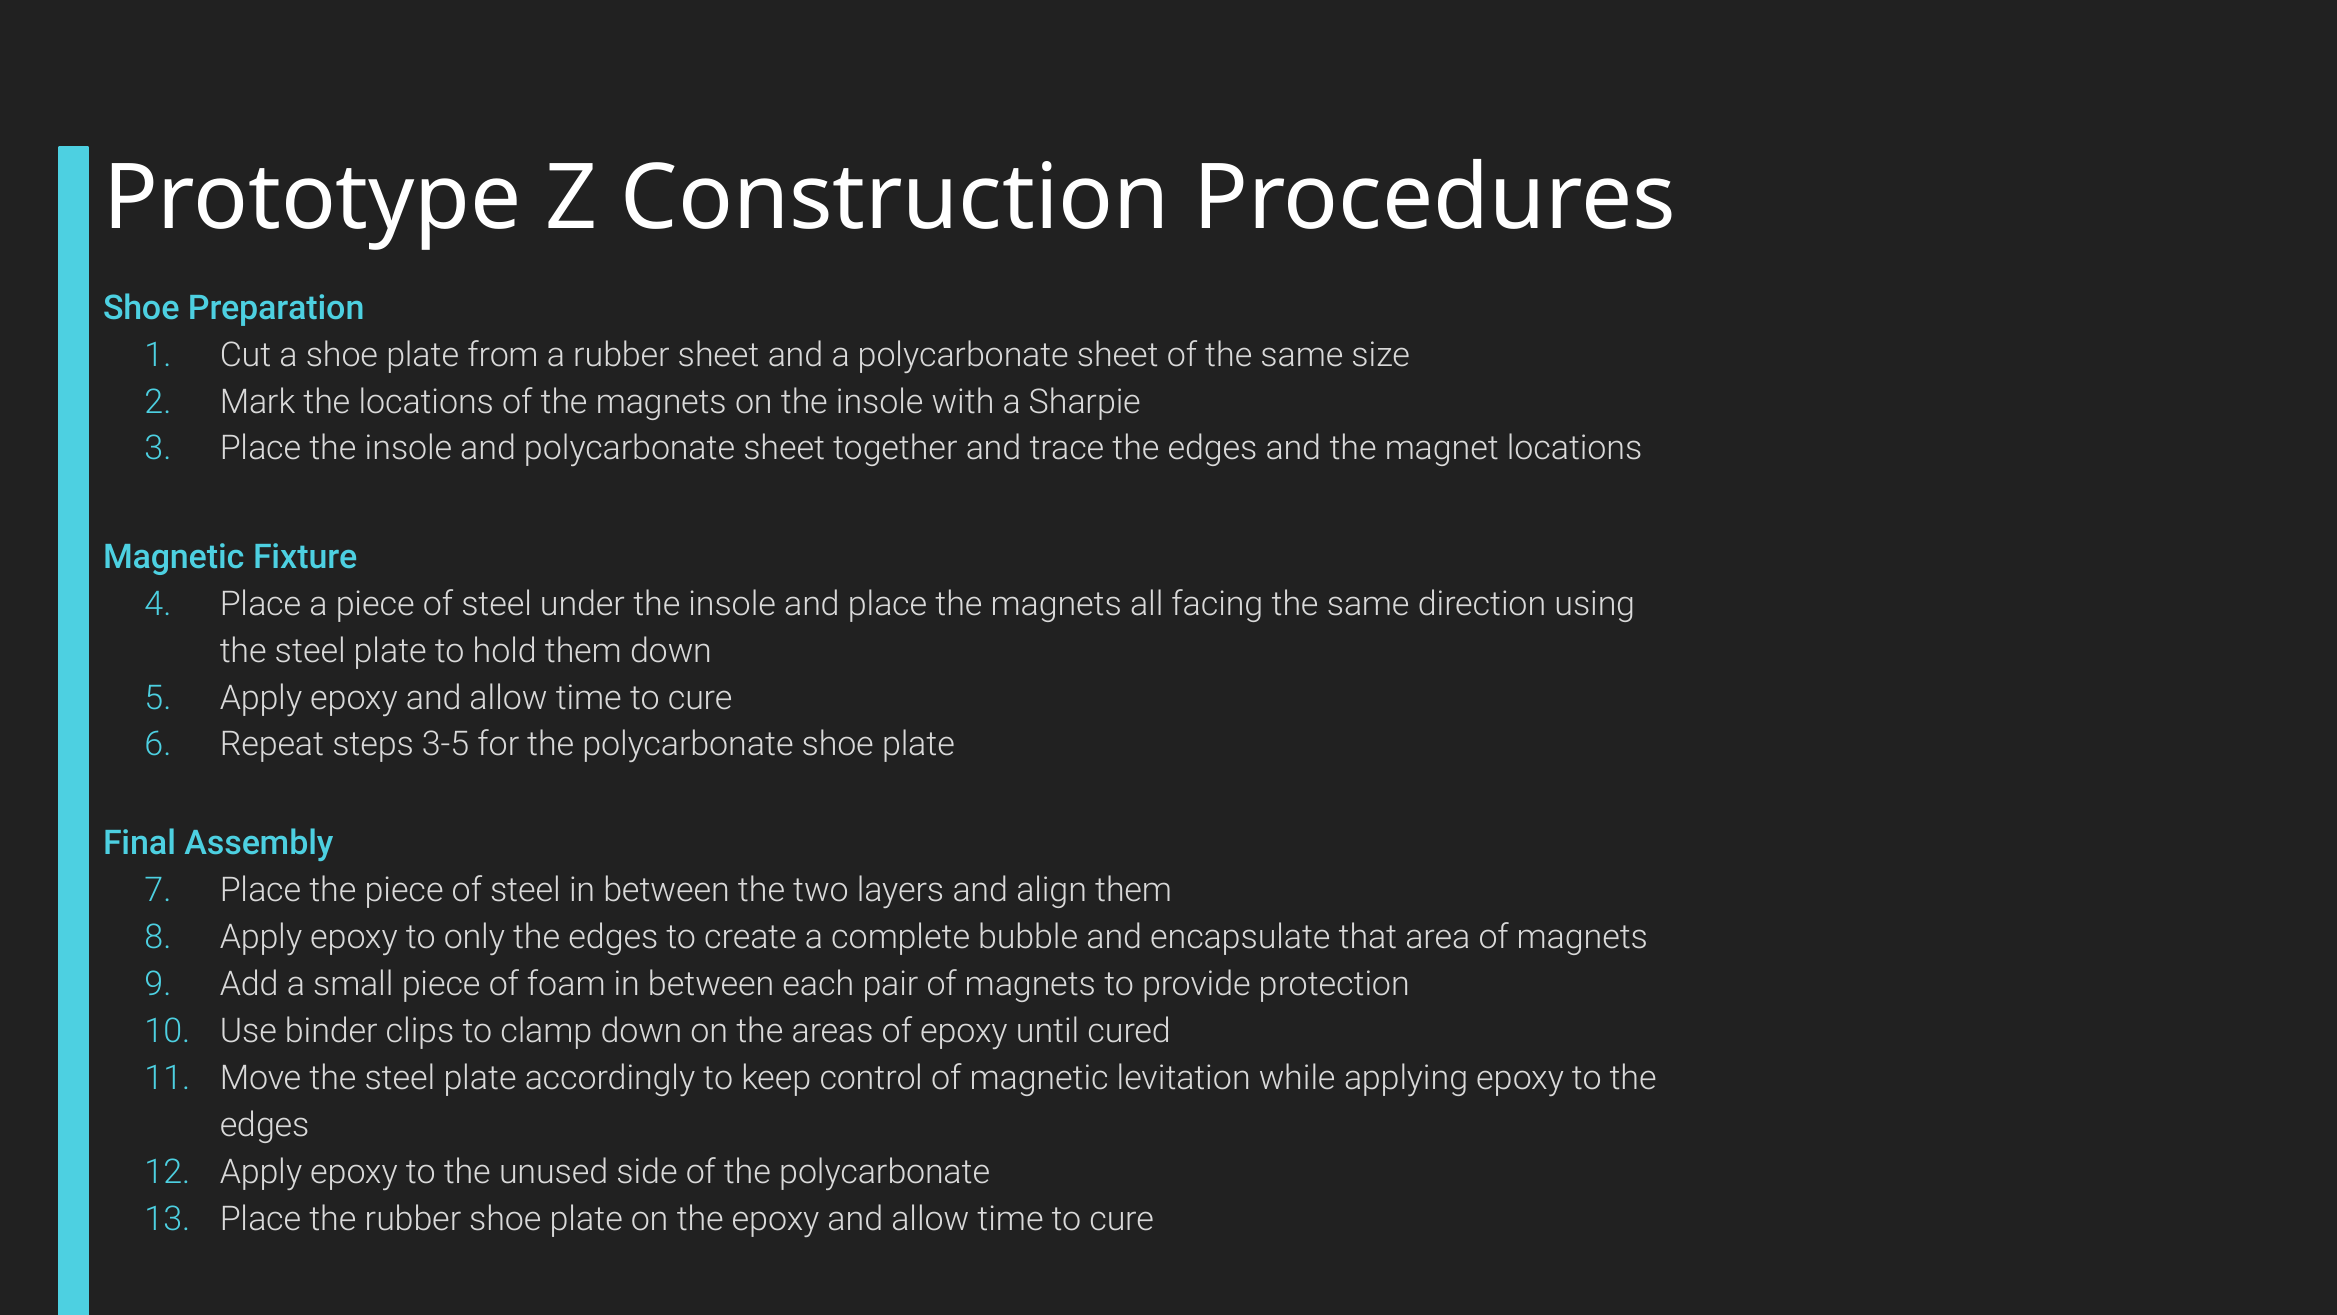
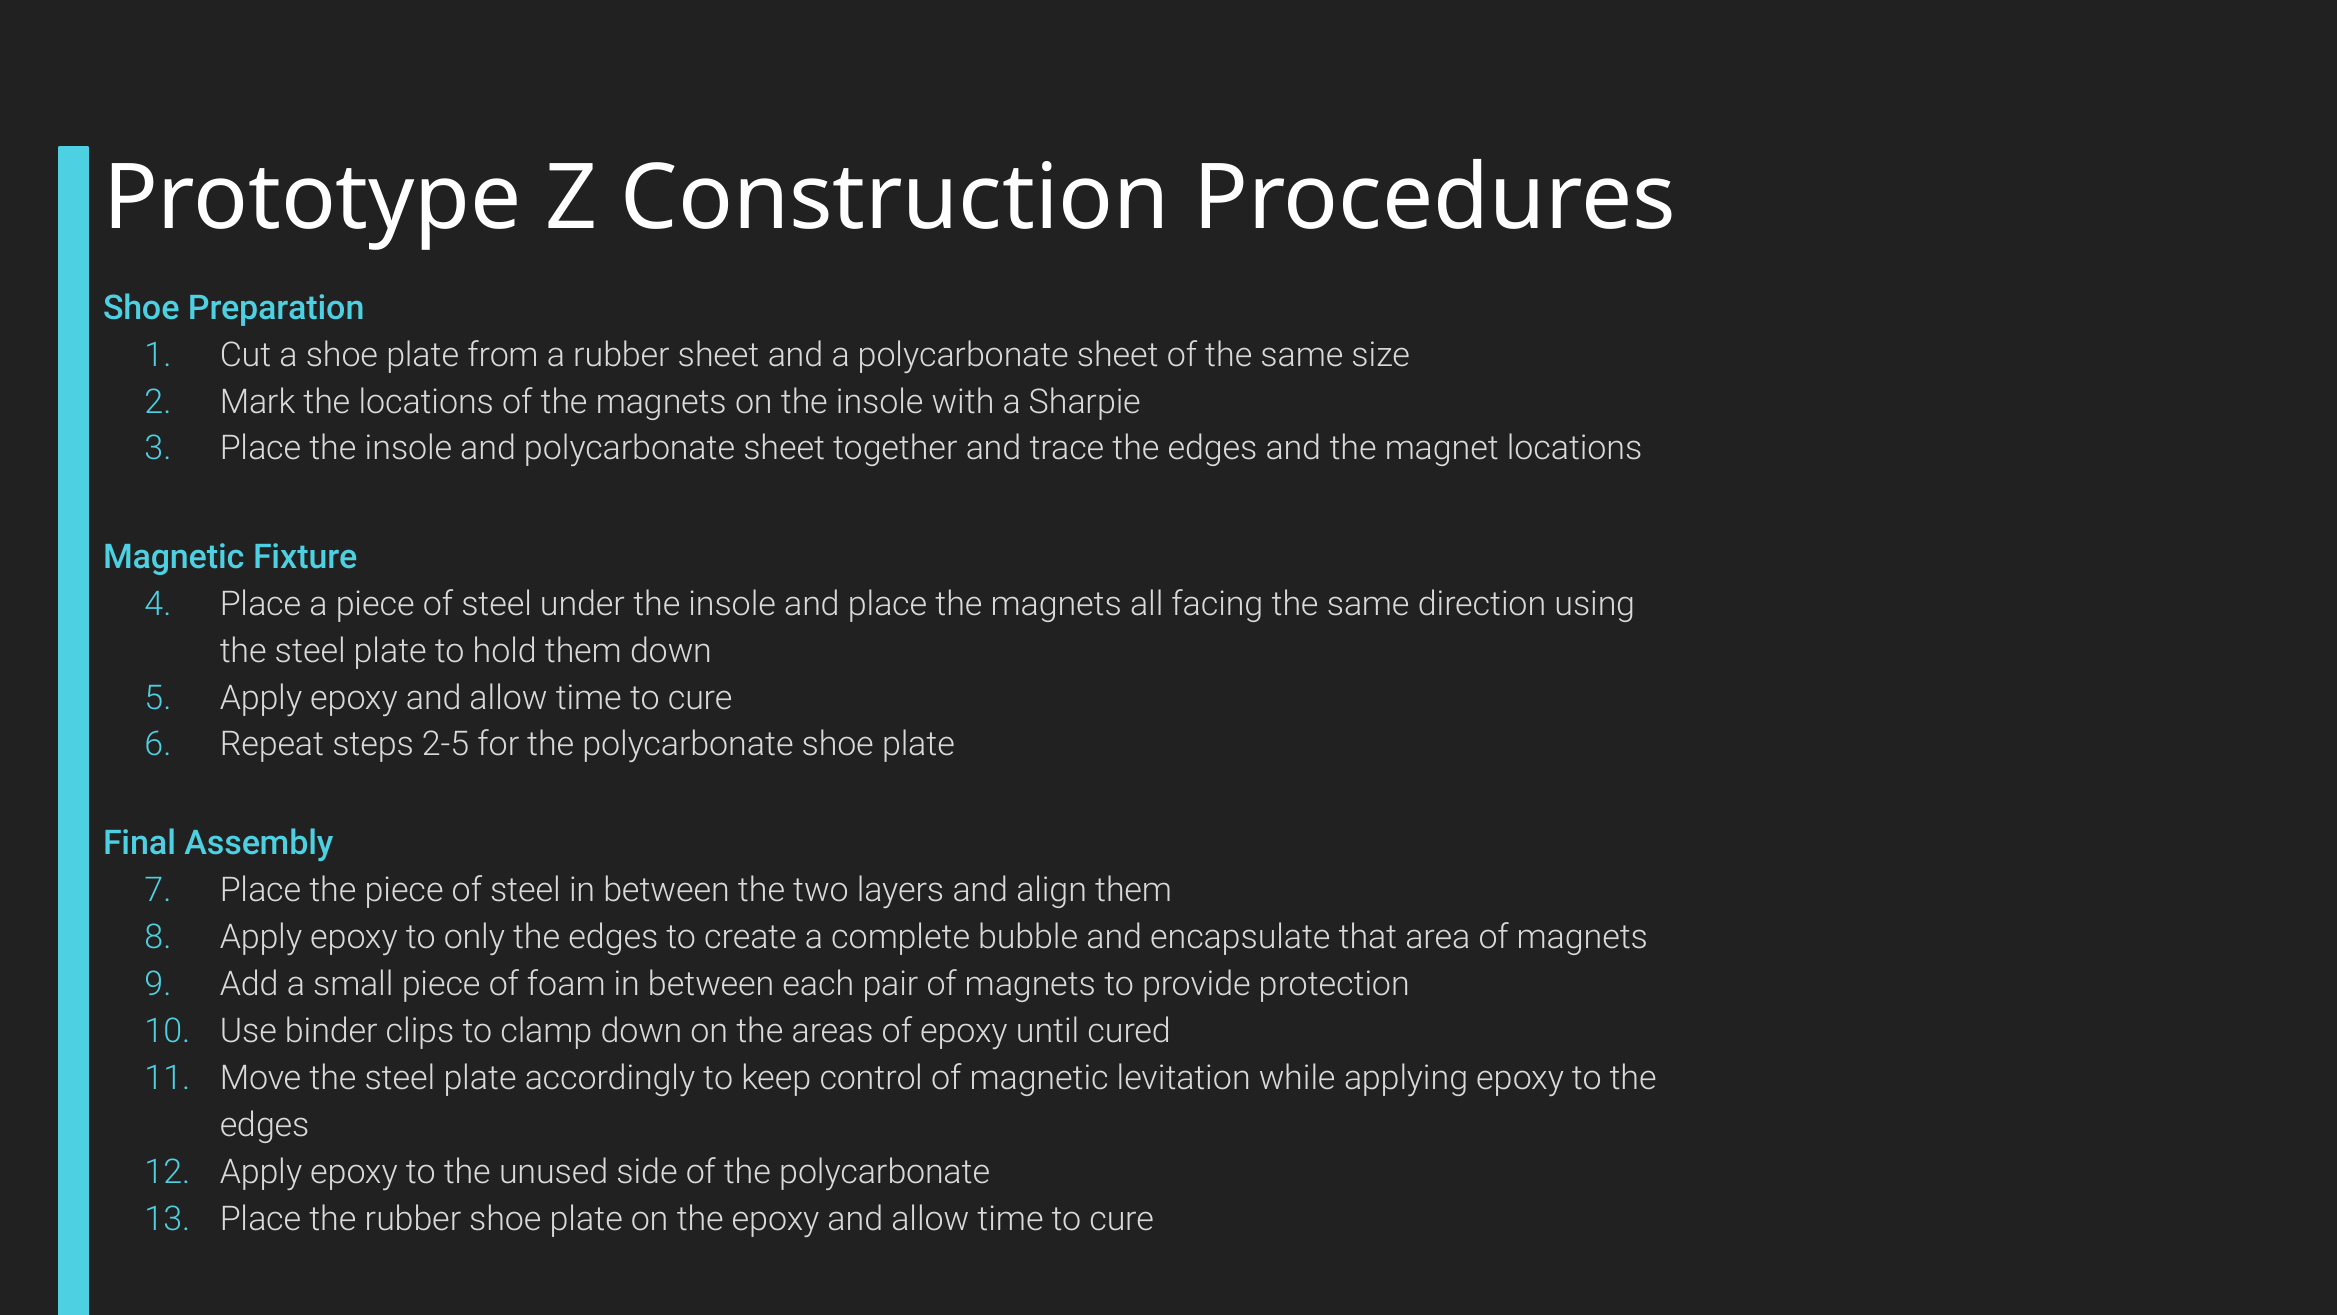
3-5: 3-5 -> 2-5 (446, 745)
